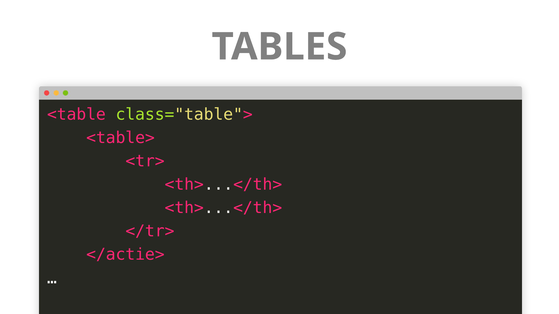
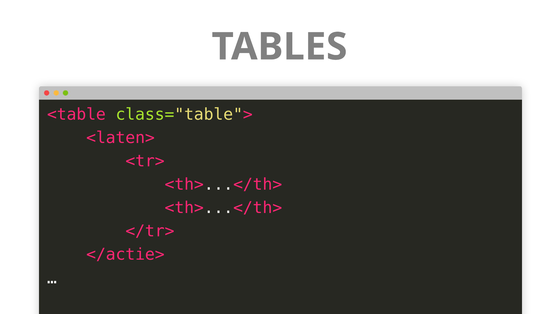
<table>: <table> -> <laten> (121, 138)
